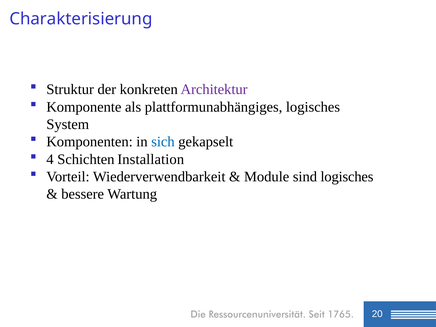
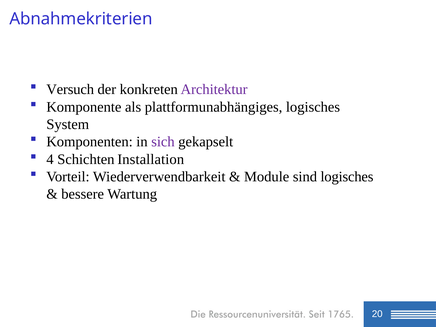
Charakterisierung: Charakterisierung -> Abnahmekriterien (81, 19)
Struktur: Struktur -> Versuch (70, 90)
sich colour: blue -> purple (163, 142)
